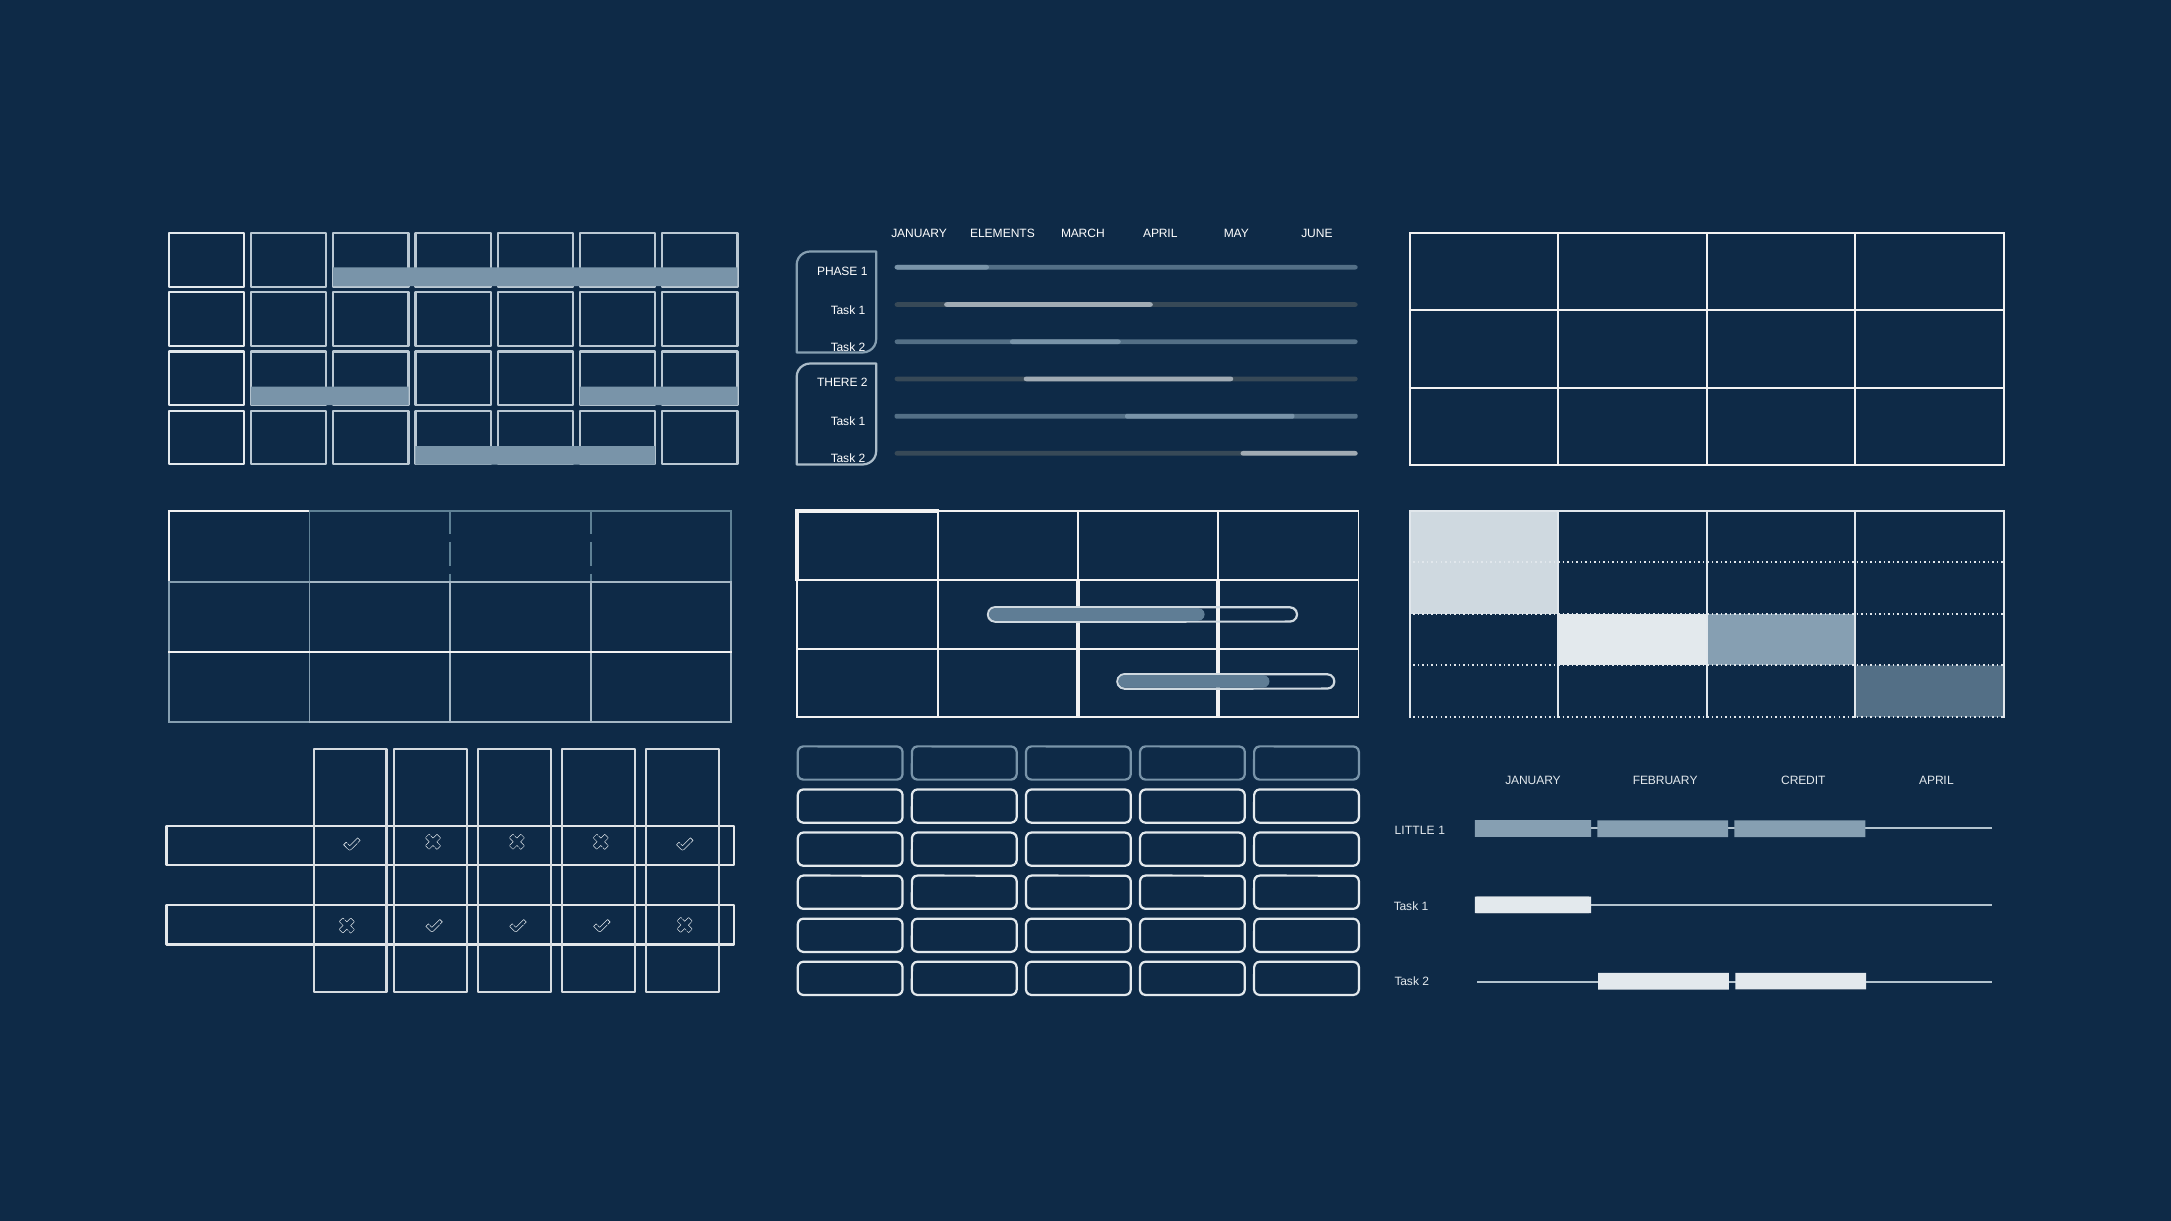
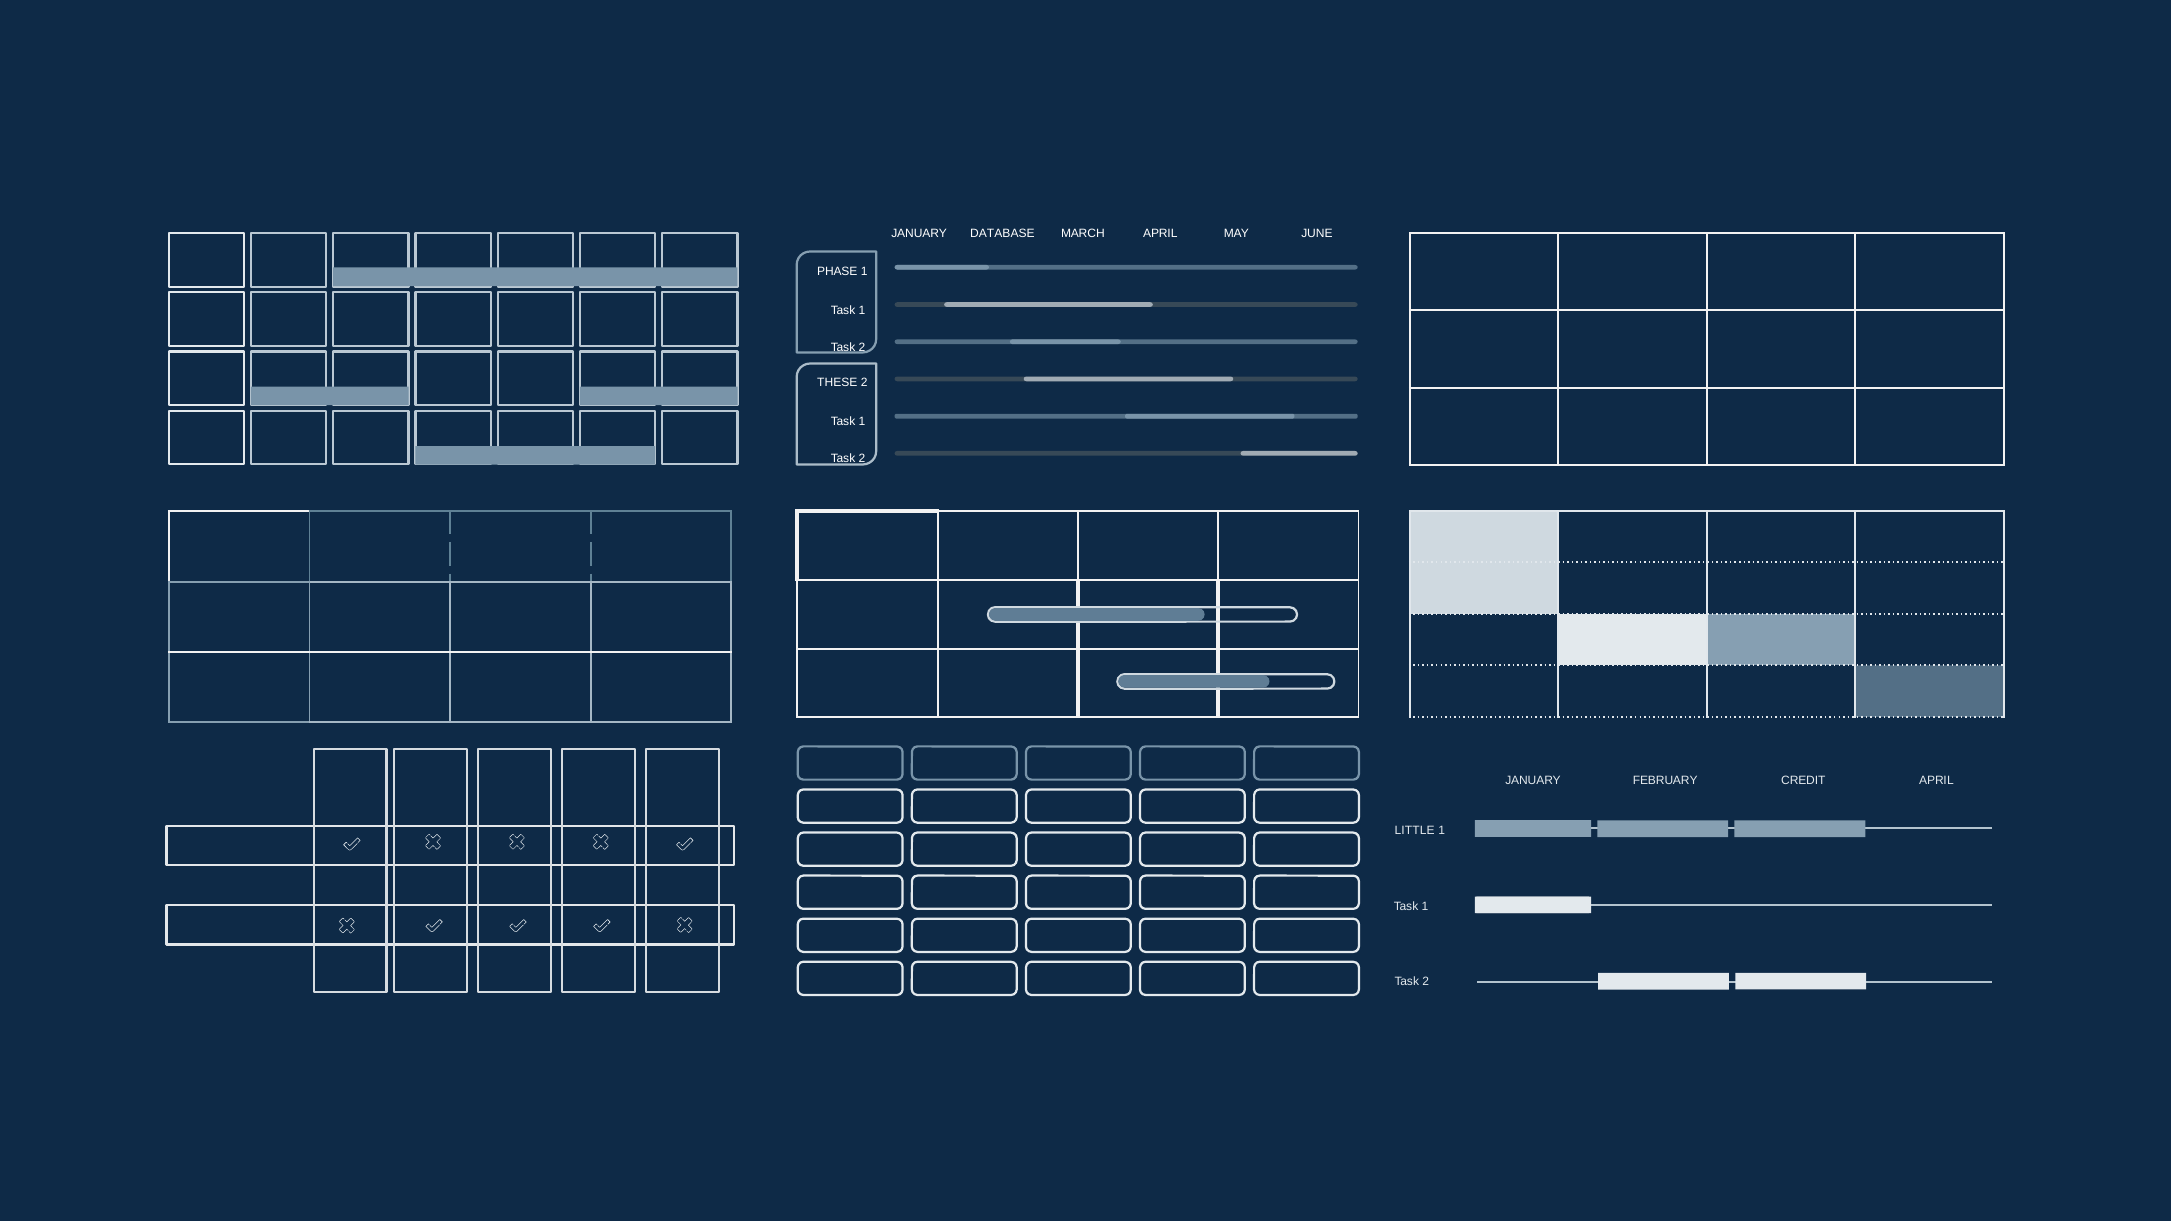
ELEMENTS: ELEMENTS -> DATABASE (1002, 234)
THERE: THERE -> THESE (837, 382)
